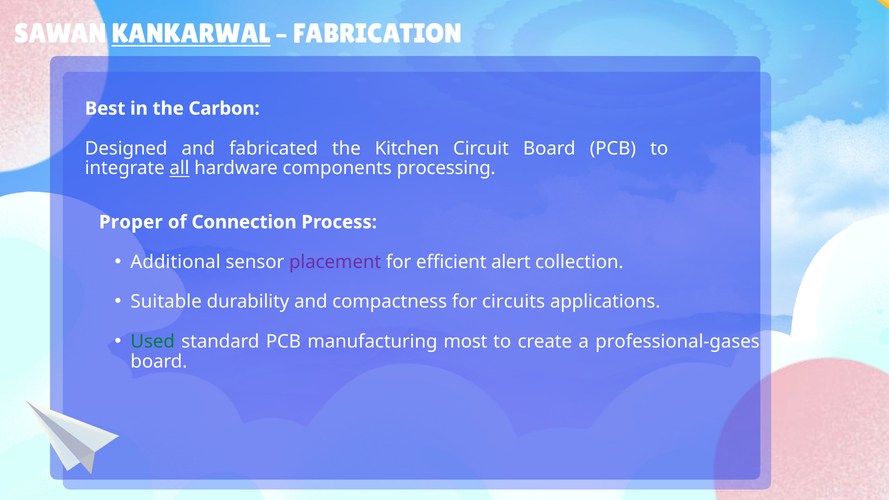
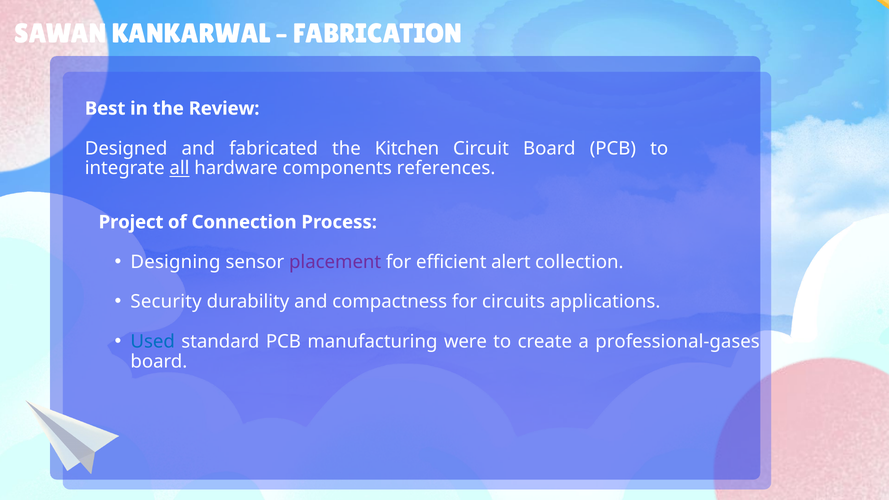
KANKARWAL underline: present -> none (191, 34)
Carbon: Carbon -> Review (224, 109)
processing: processing -> references (446, 168)
Proper: Proper -> Project (131, 222)
Additional: Additional -> Designing (176, 262)
Suitable: Suitable -> Security (166, 302)
Used colour: green -> blue (153, 342)
most: most -> were (465, 342)
